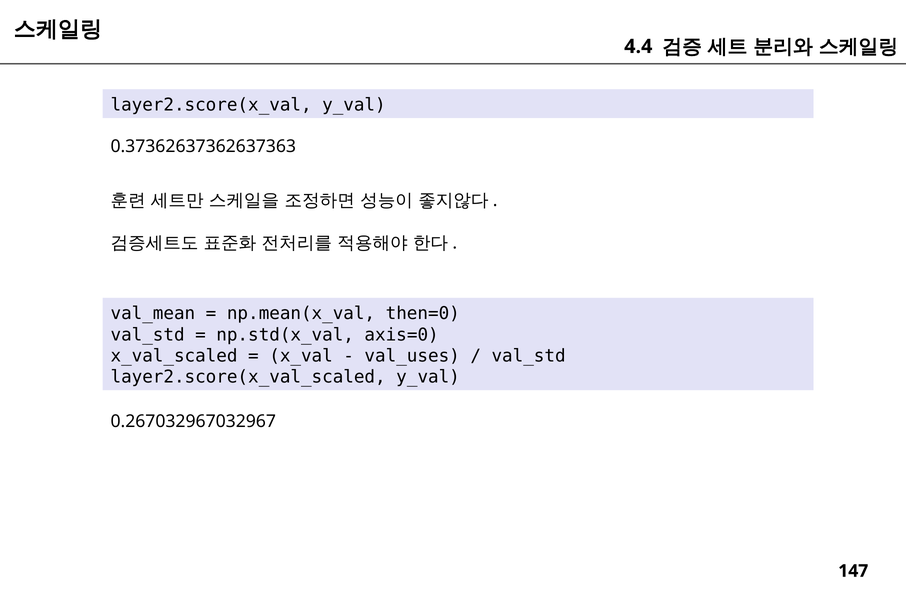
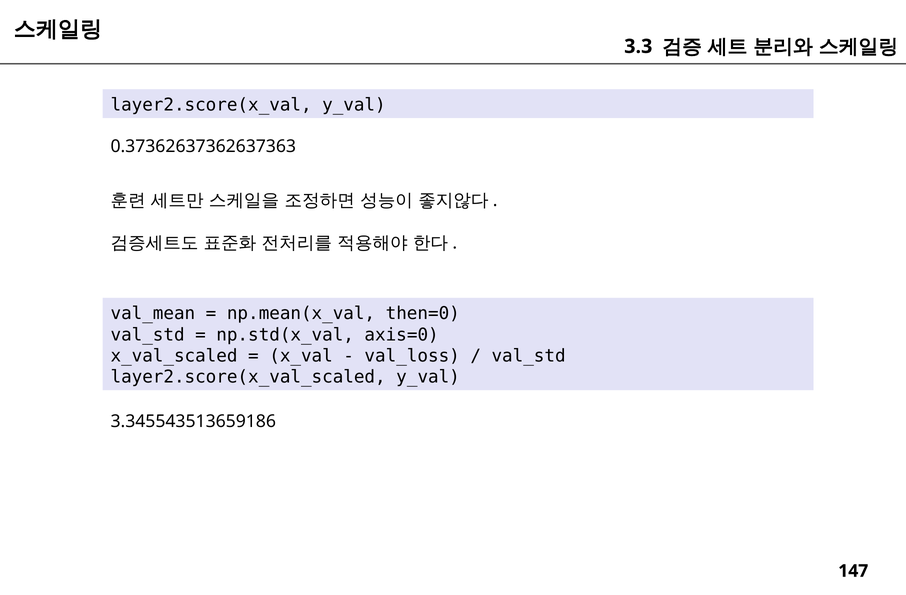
4.4: 4.4 -> 3.3 (638, 46)
val_uses: val_uses -> val_loss (412, 356)
0.267032967032967: 0.267032967032967 -> 3.345543513659186 (193, 421)
